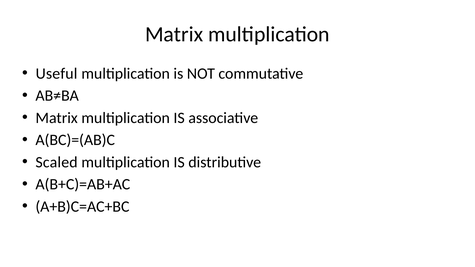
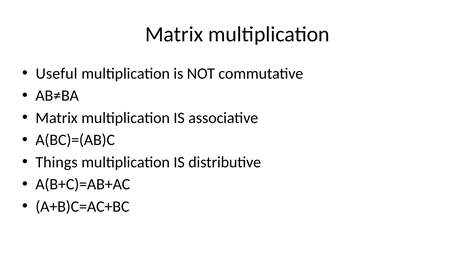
Scaled: Scaled -> Things (57, 162)
